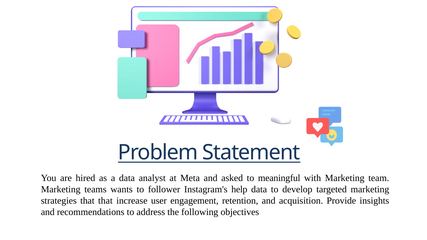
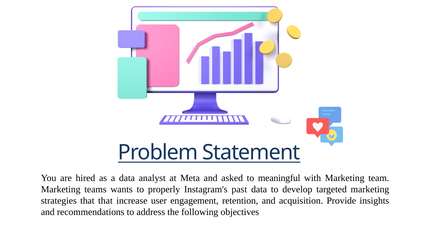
follower: follower -> properly (164, 189)
help: help -> past (239, 189)
